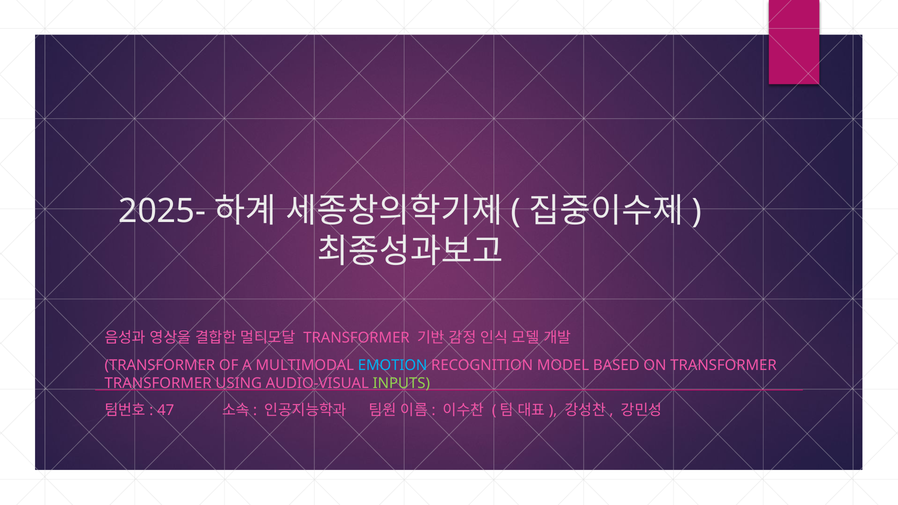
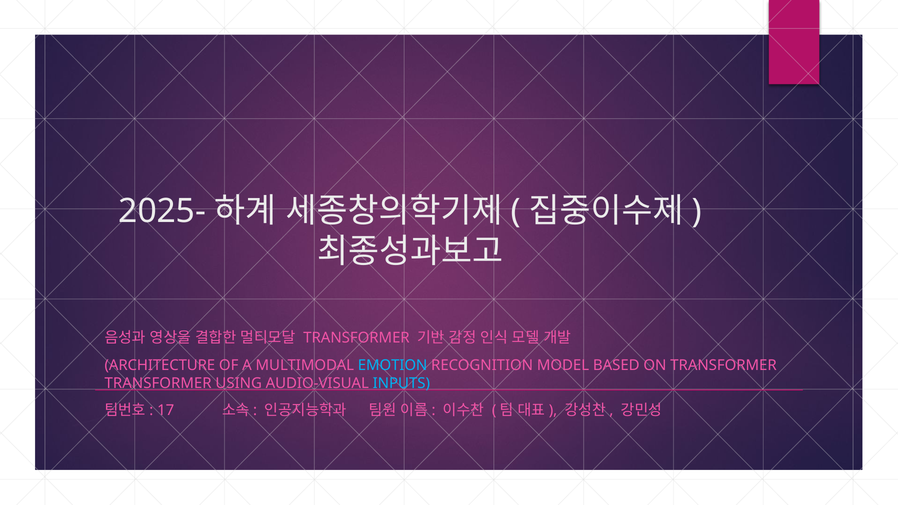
TRANSFORMER: TRANSFORMER -> ARCHITECTURE (160, 365)
INPUTS colour: light green -> light blue (401, 383)
47: 47 -> 17 (166, 411)
